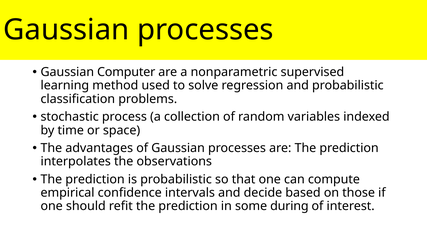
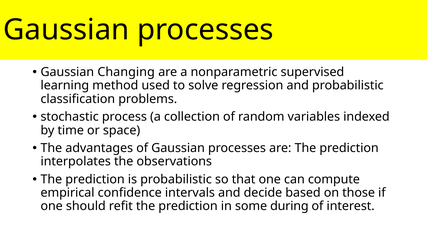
Computer: Computer -> Changing (126, 72)
